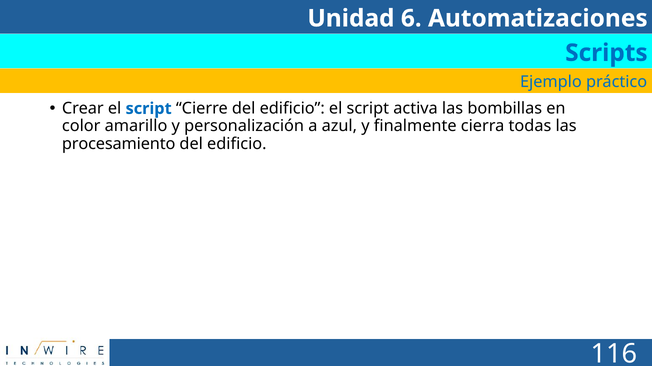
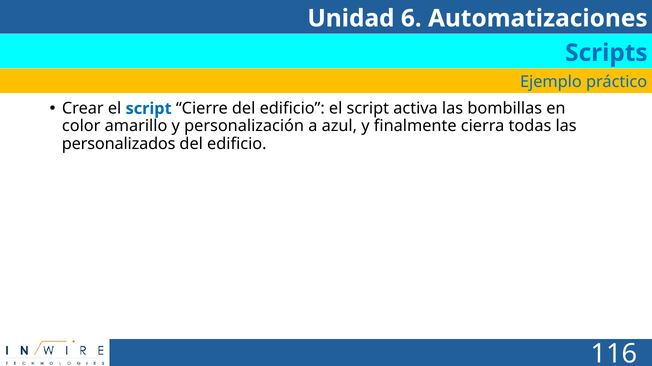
procesamiento: procesamiento -> personalizados (119, 144)
